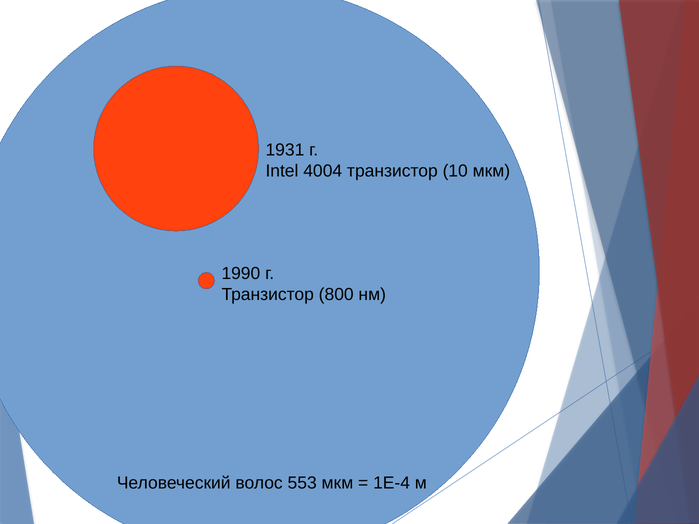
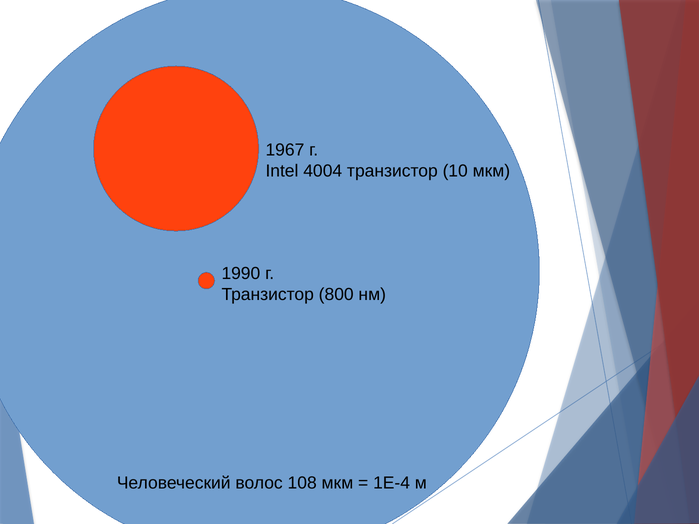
1931: 1931 -> 1967 (285, 150)
553: 553 -> 108 (302, 483)
